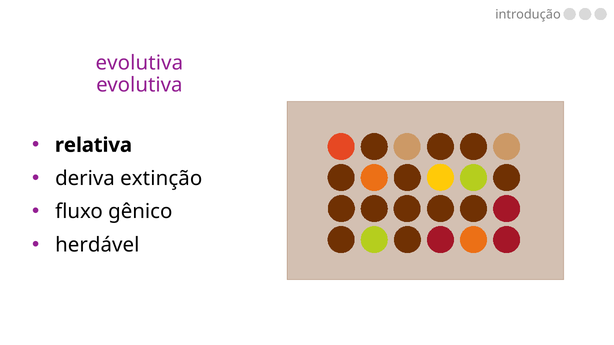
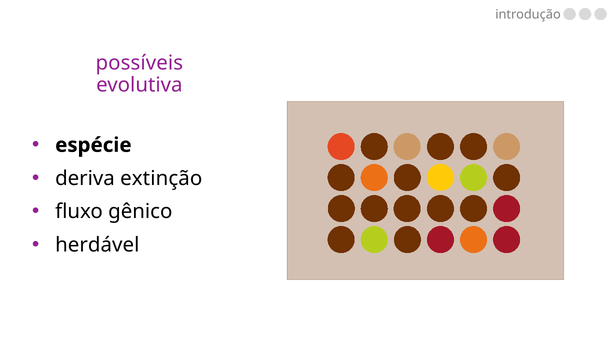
evolutiva: evolutiva -> possíveis (139, 63)
relativa: relativa -> espécie (93, 145)
